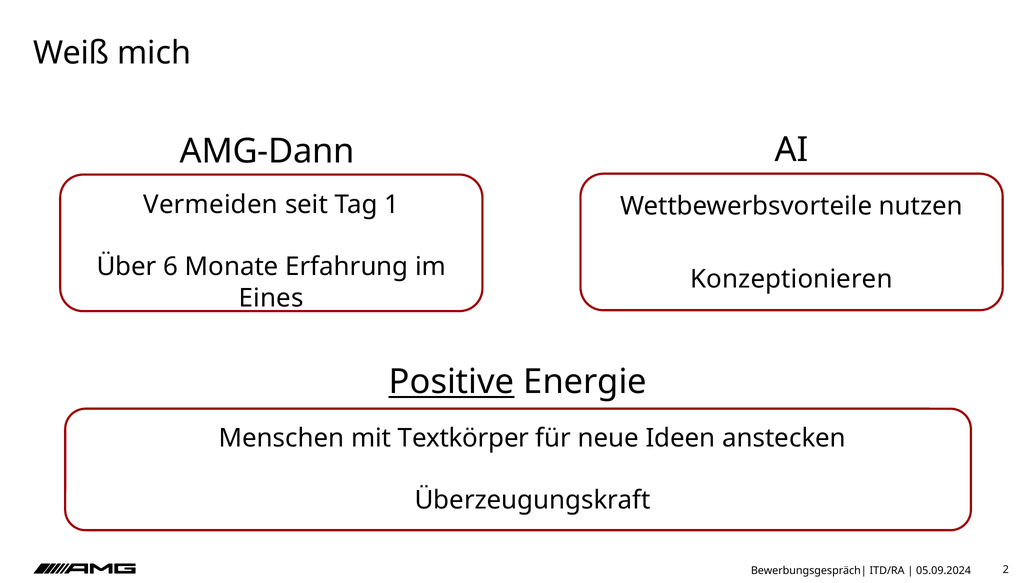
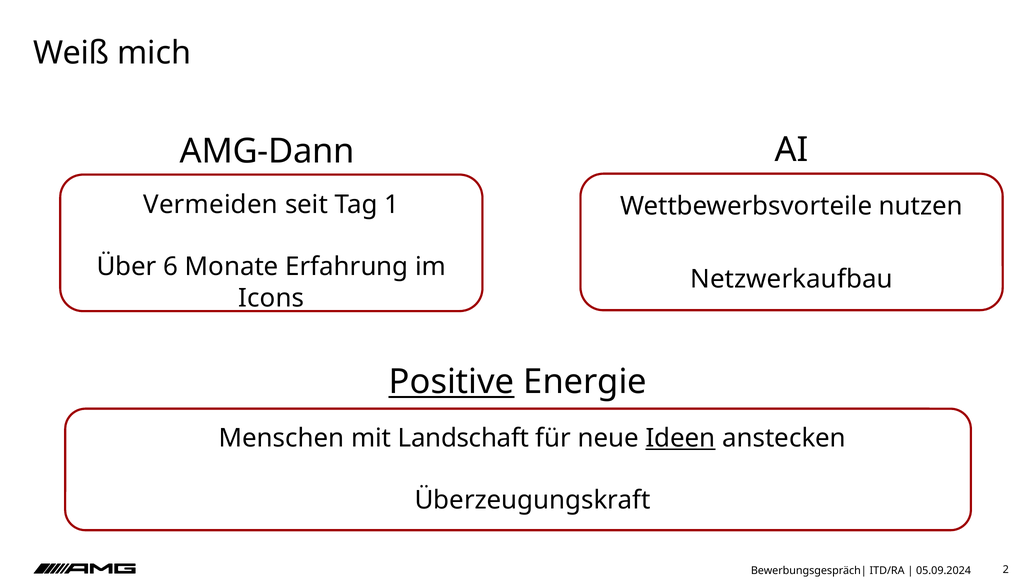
Konzeptionieren: Konzeptionieren -> Netzwerkaufbau (791, 279)
Eines: Eines -> Icons (271, 298)
Textkörper: Textkörper -> Landschaft (463, 438)
Ideen underline: none -> present (681, 438)
